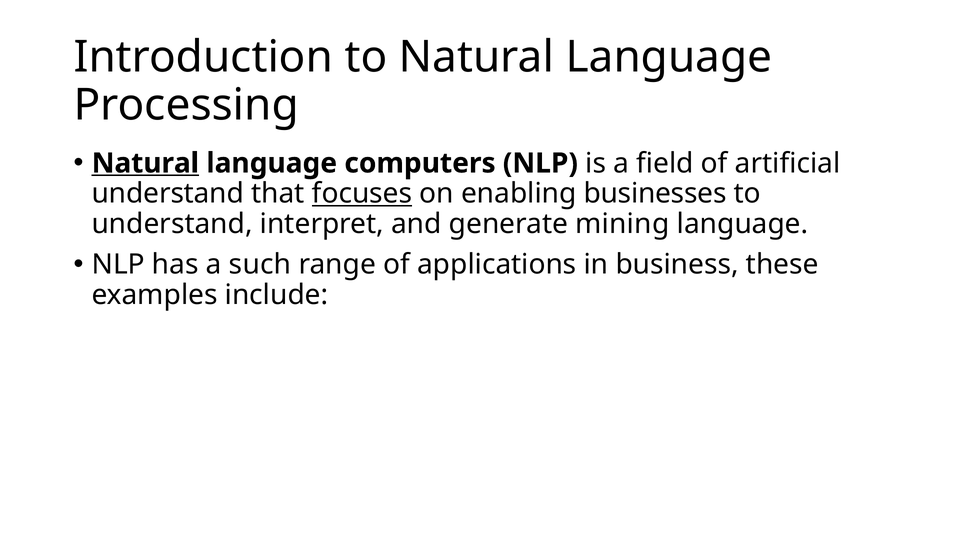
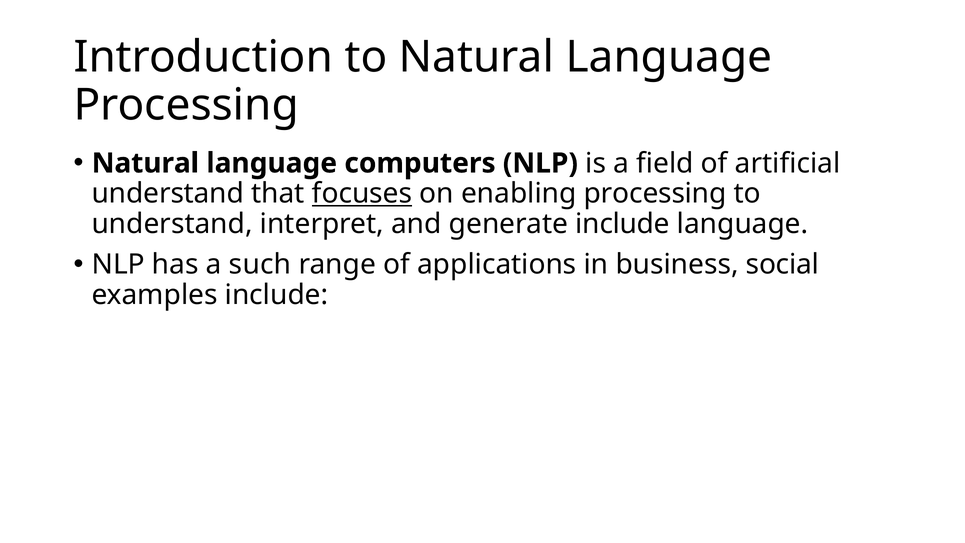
Natural underline: present -> none (145, 163)
enabling businesses: businesses -> processing (655, 194)
generate mining: mining -> include (623, 224)
these: these -> social (782, 264)
